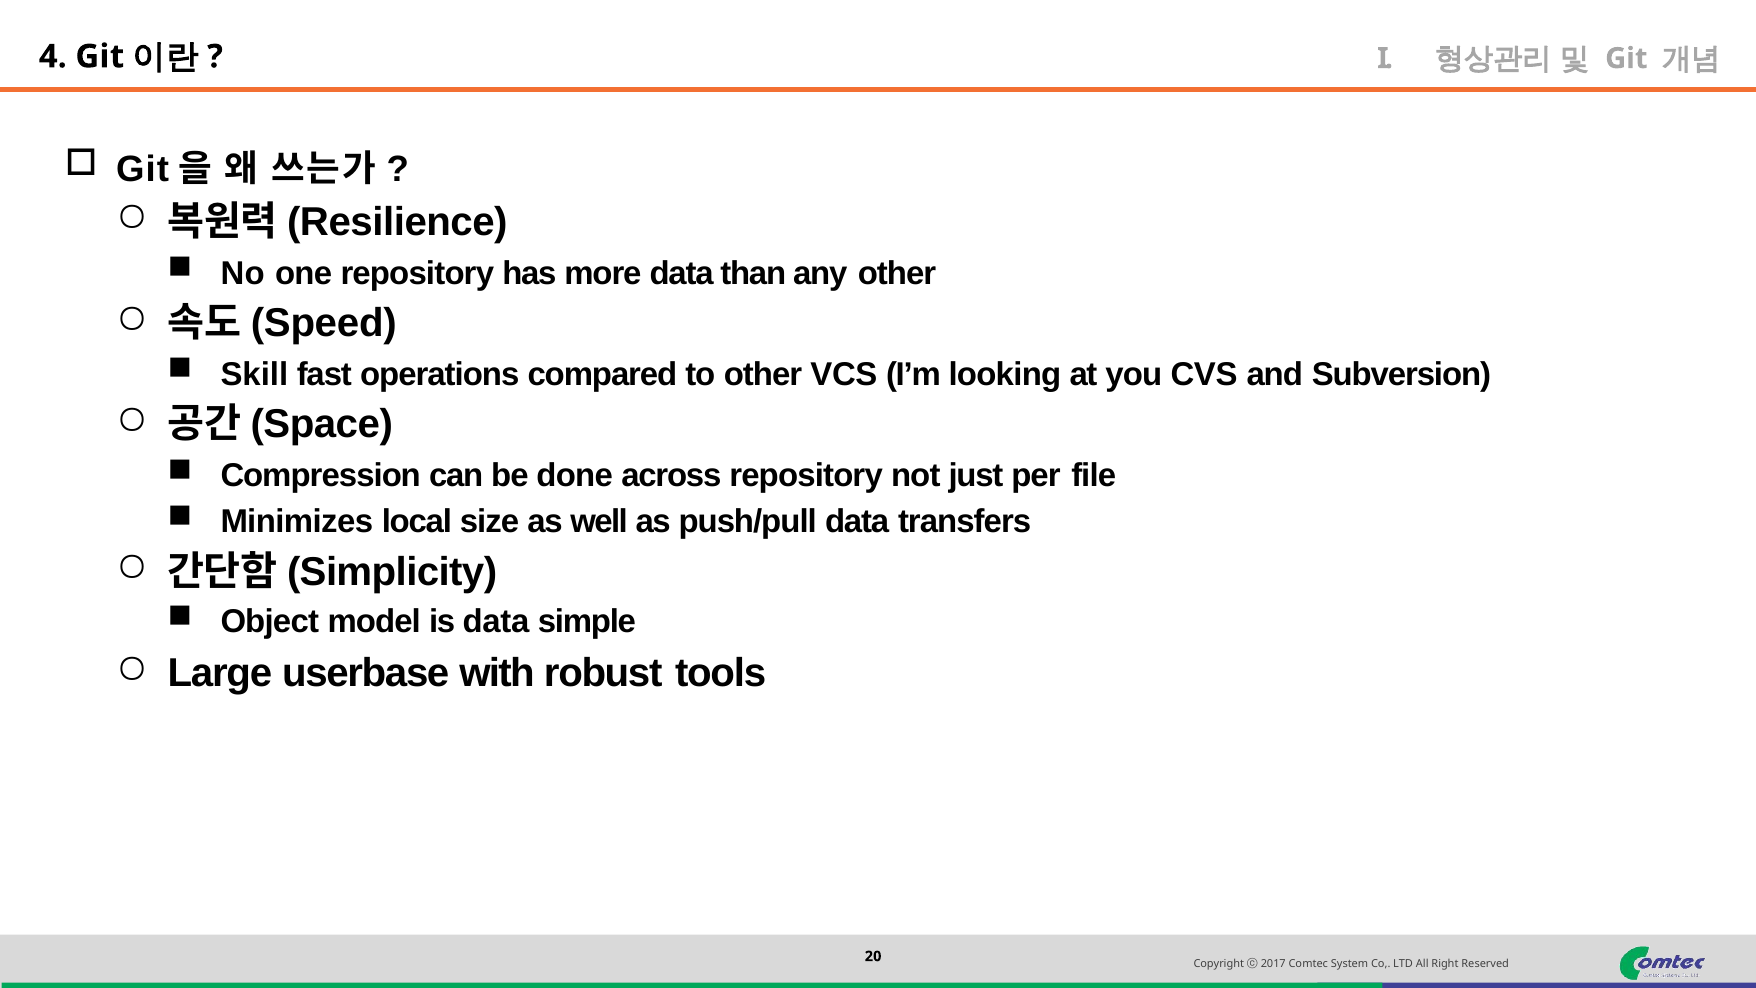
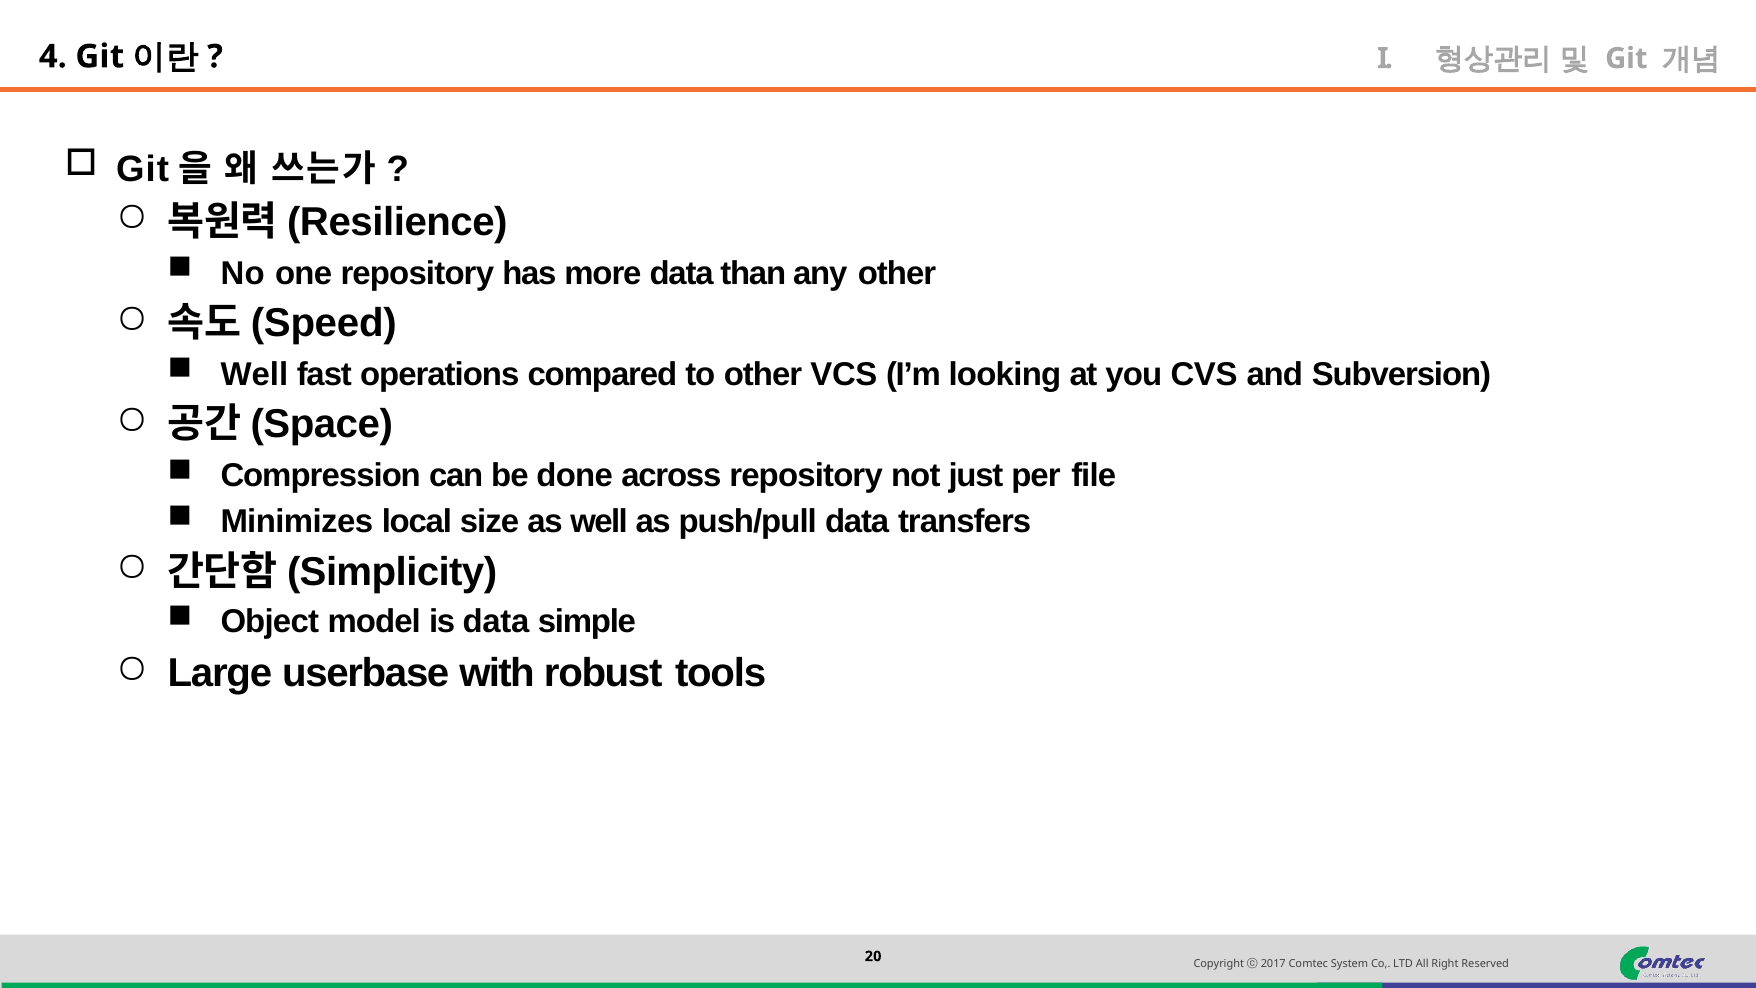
Skill: Skill -> Well (254, 374)
